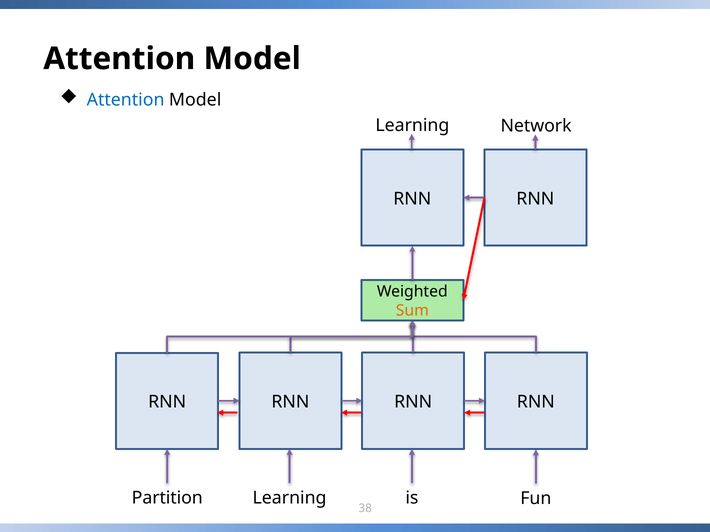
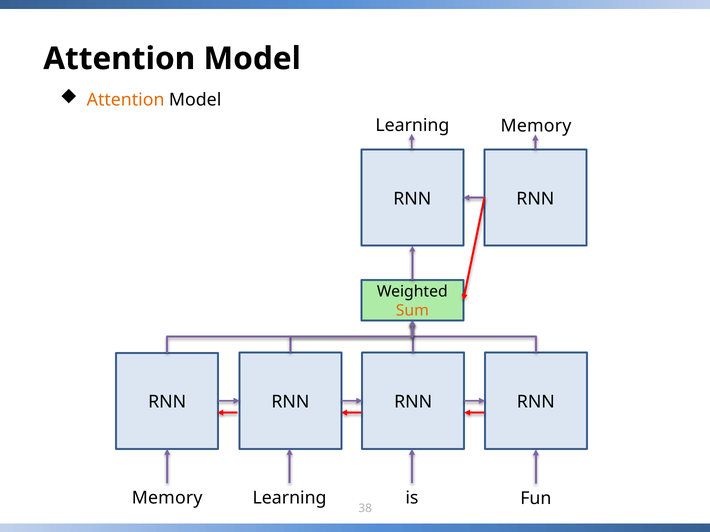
Attention colour: blue -> orange (126, 100)
Network: Network -> Memory (536, 126)
Partition: Partition -> Memory (167, 498)
